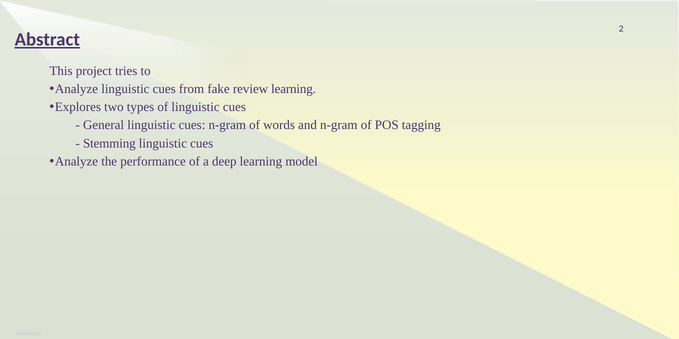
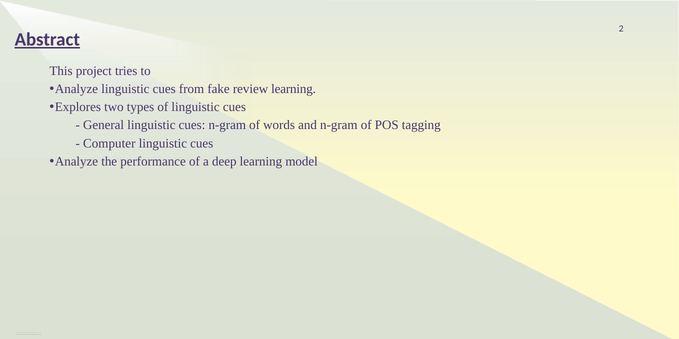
Stemming: Stemming -> Computer (109, 144)
